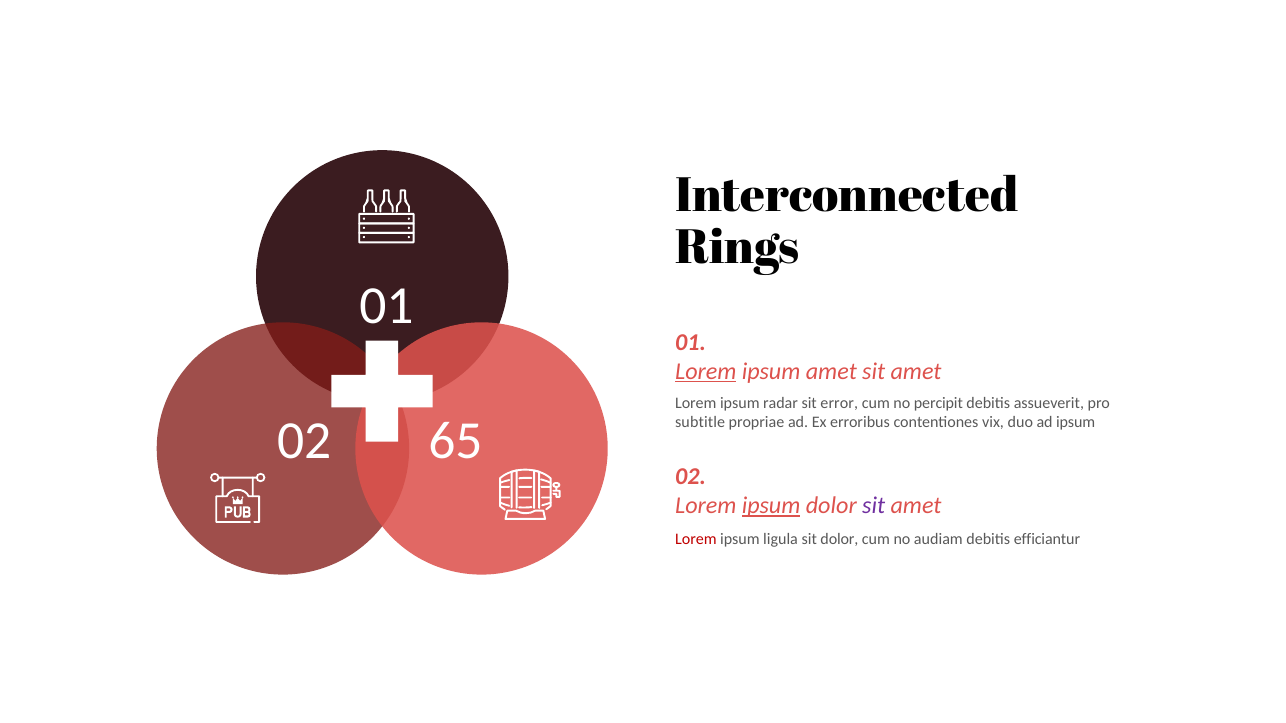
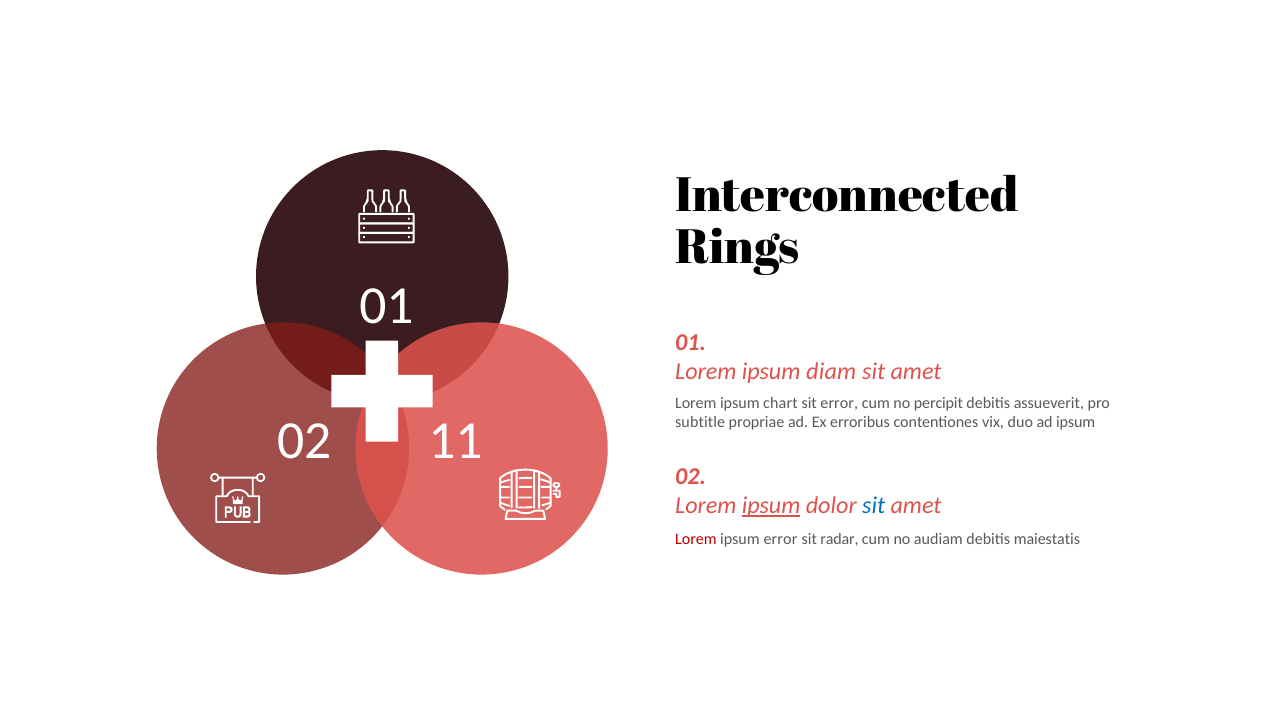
Lorem underline: present -> none (706, 371)
ipsum amet: amet -> diam (831, 371)
radar: radar -> chart (780, 403)
65: 65 -> 11 (455, 441)
sit colour: purple -> blue (874, 506)
ipsum ligula: ligula -> error (780, 539)
sit dolor: dolor -> radar (839, 539)
efficiantur: efficiantur -> maiestatis (1047, 539)
